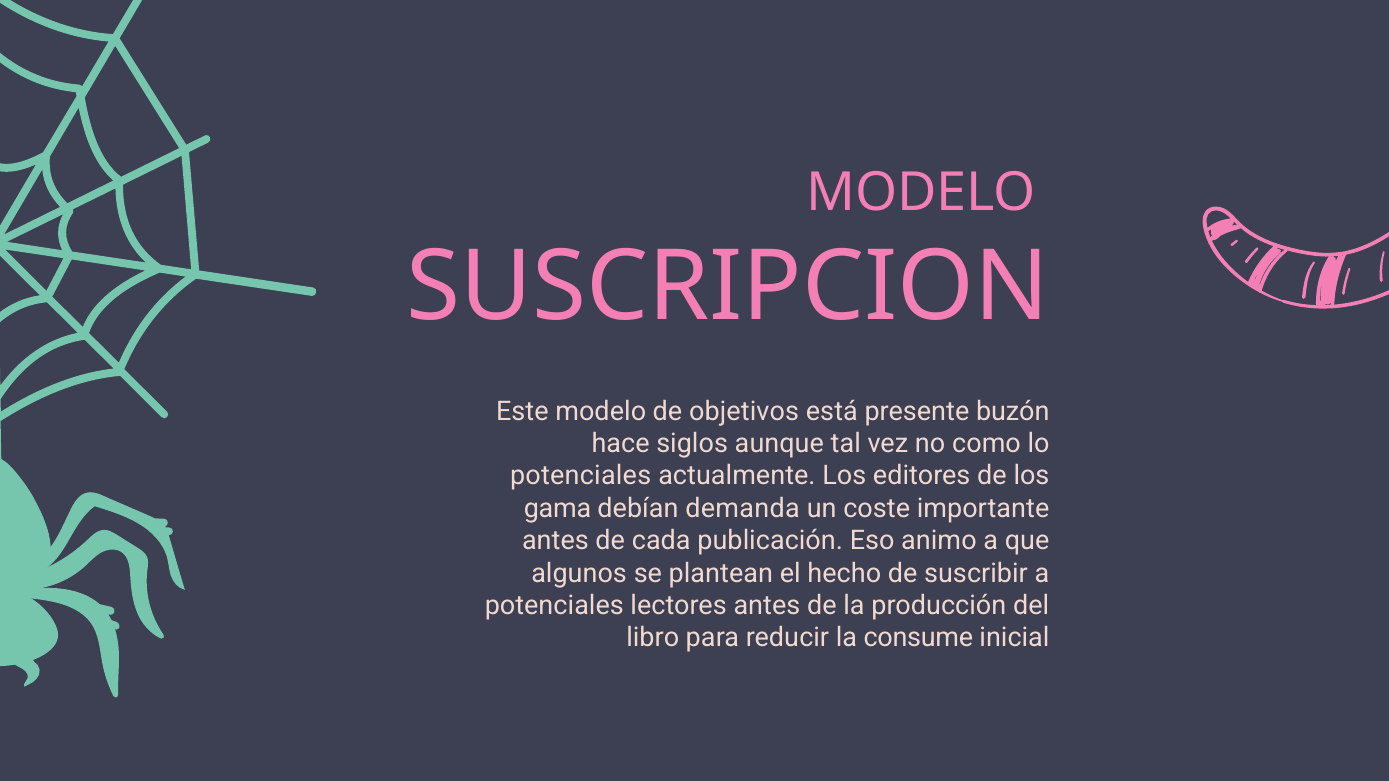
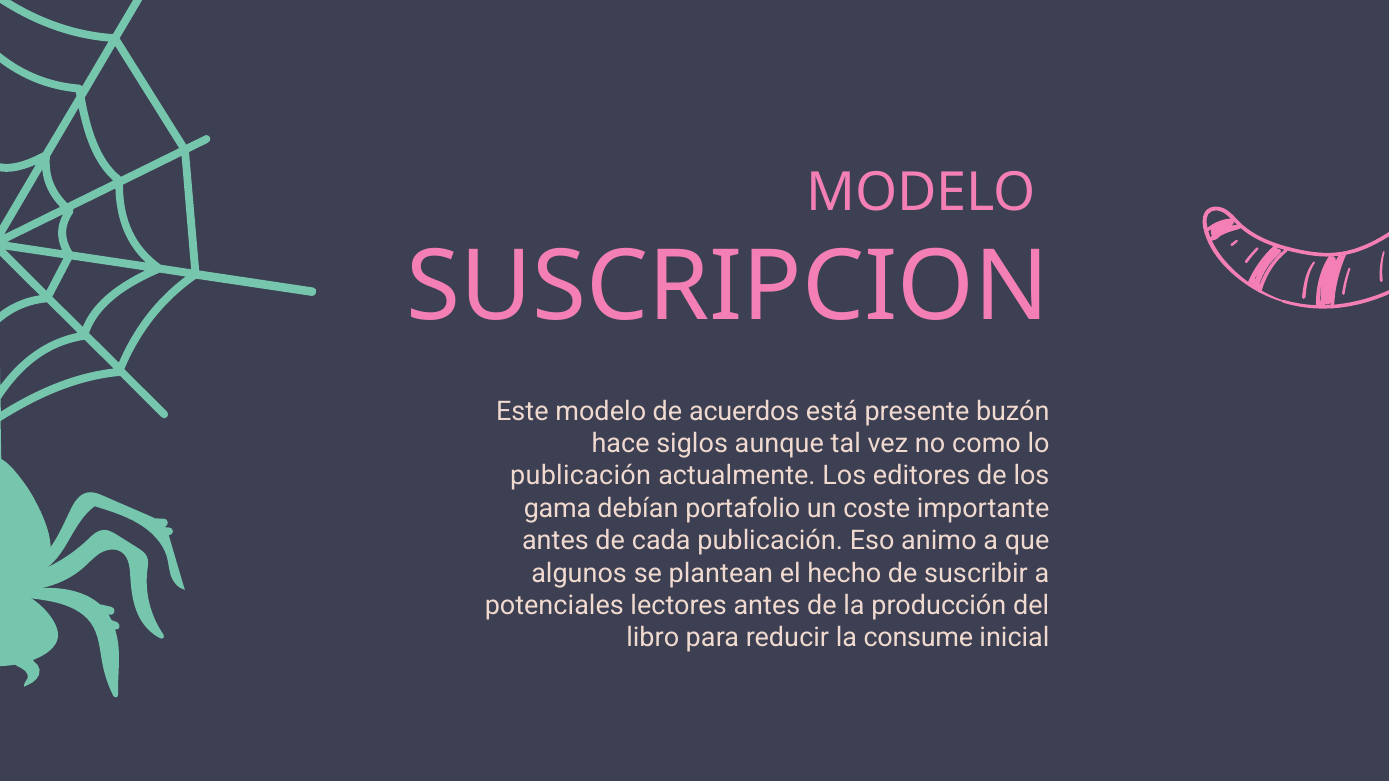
objetivos: objetivos -> acuerdos (744, 411)
potenciales: potenciales -> publicación (581, 476)
demanda: demanda -> portafolio (743, 509)
